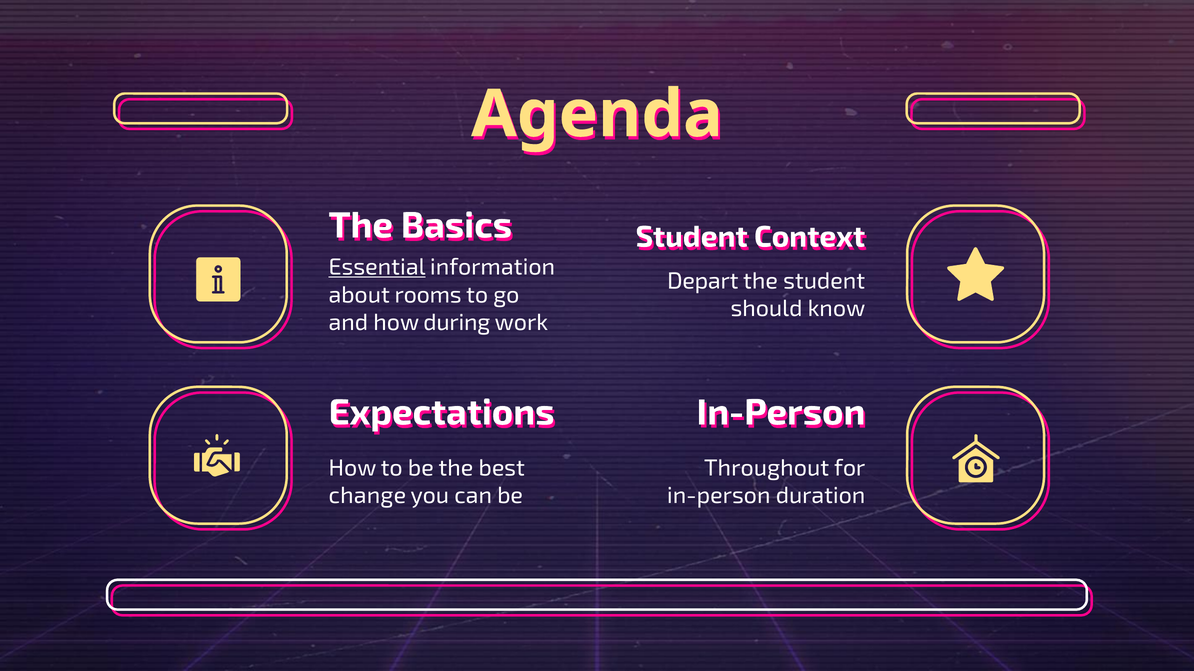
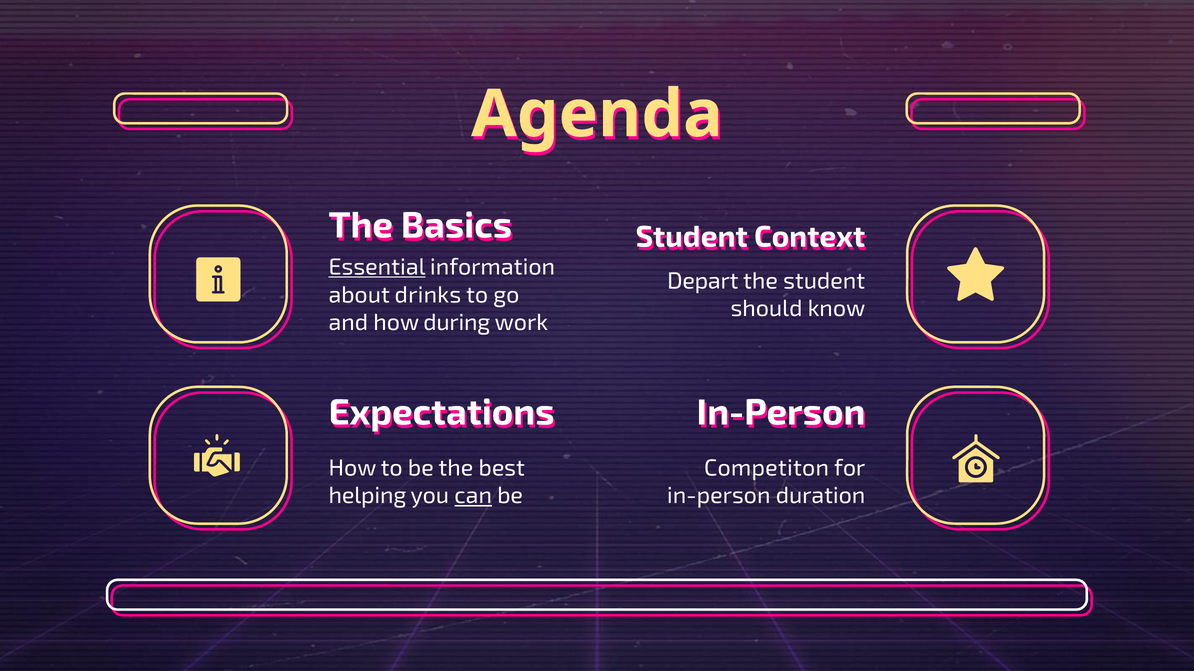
rooms: rooms -> drinks (428, 295)
Throughout: Throughout -> Competiton (767, 468)
change: change -> helping (368, 496)
can underline: none -> present (473, 496)
